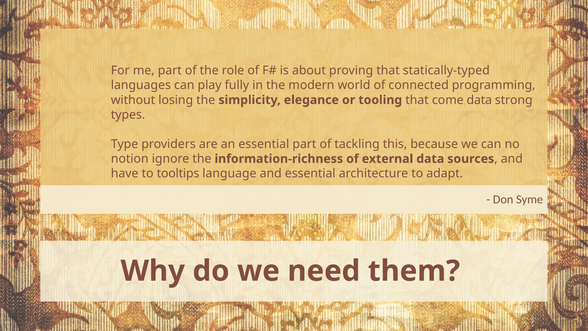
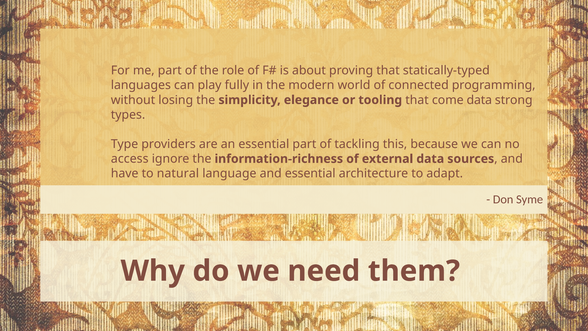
notion: notion -> access (130, 159)
tooltips: tooltips -> natural (178, 173)
